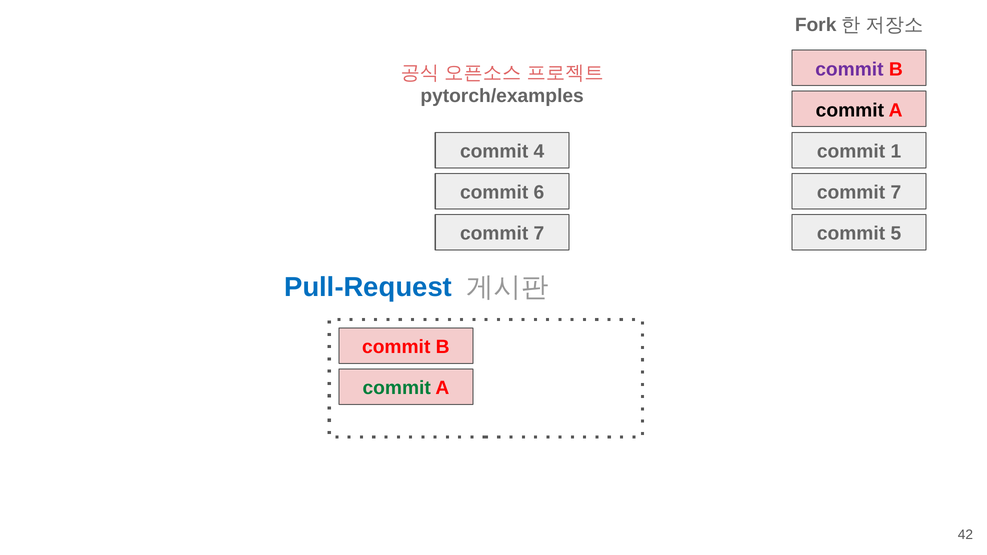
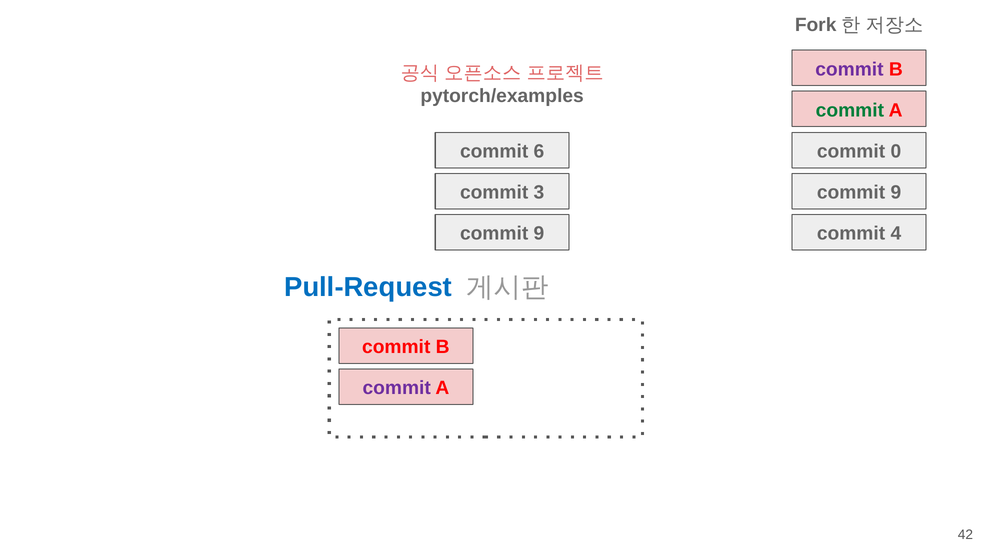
commit colour: black -> green (850, 110)
4: 4 -> 6 (539, 151)
1: 1 -> 0 (896, 151)
6: 6 -> 3 (539, 193)
7: 7 -> 9 (896, 193)
7: 7 -> 9 (539, 234)
5: 5 -> 4 (896, 234)
commit colour: green -> purple (397, 388)
